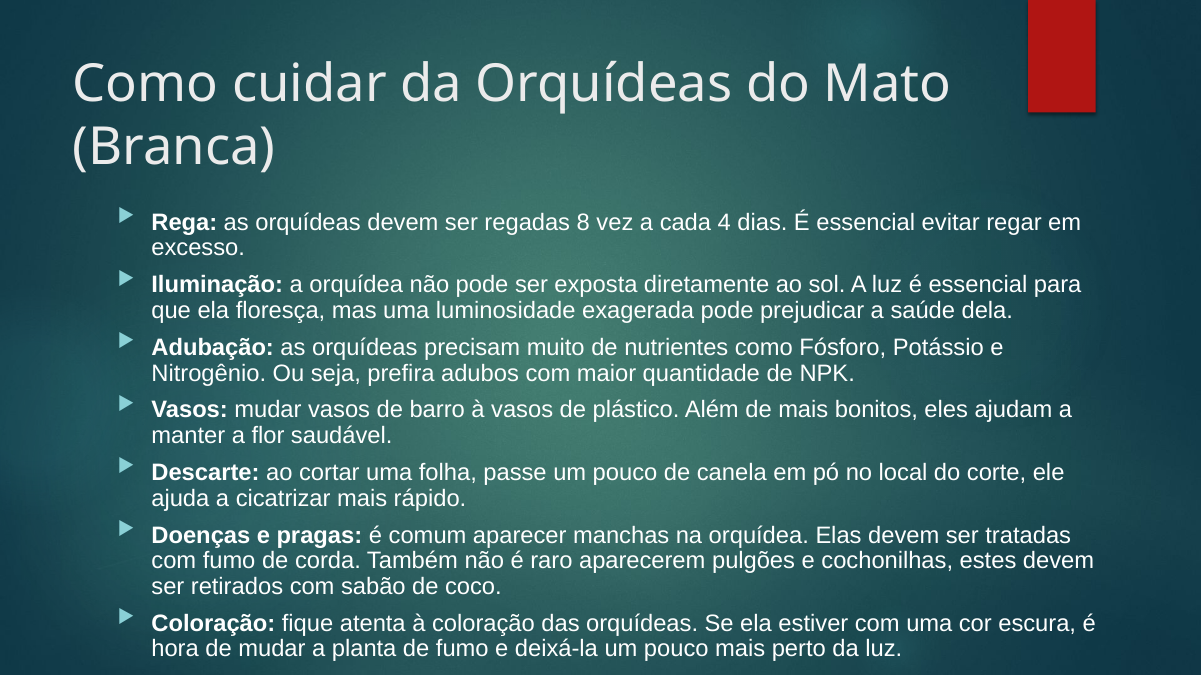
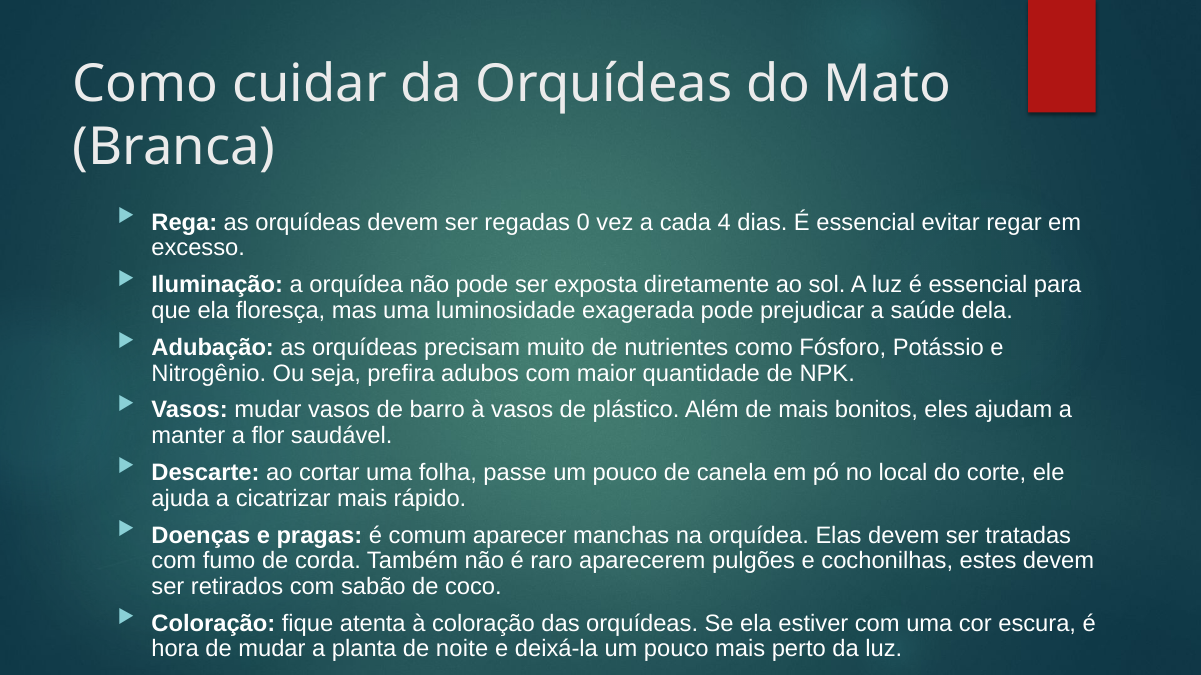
8: 8 -> 0 (583, 223)
de fumo: fumo -> noite (462, 650)
